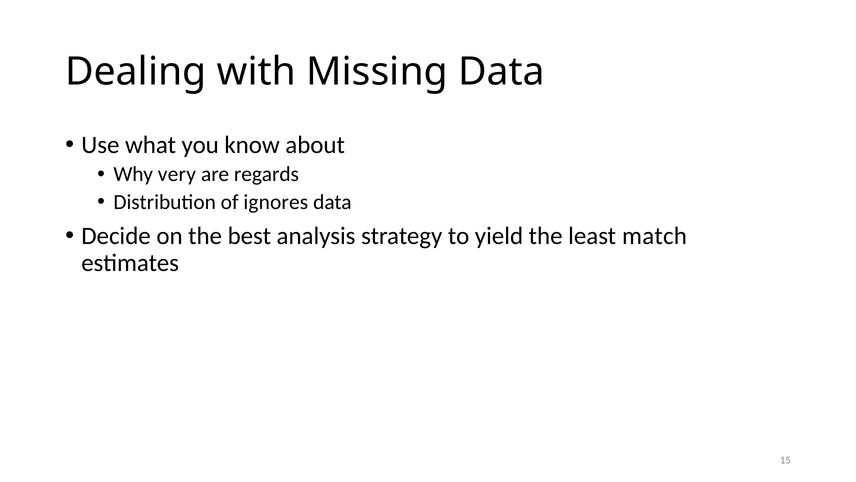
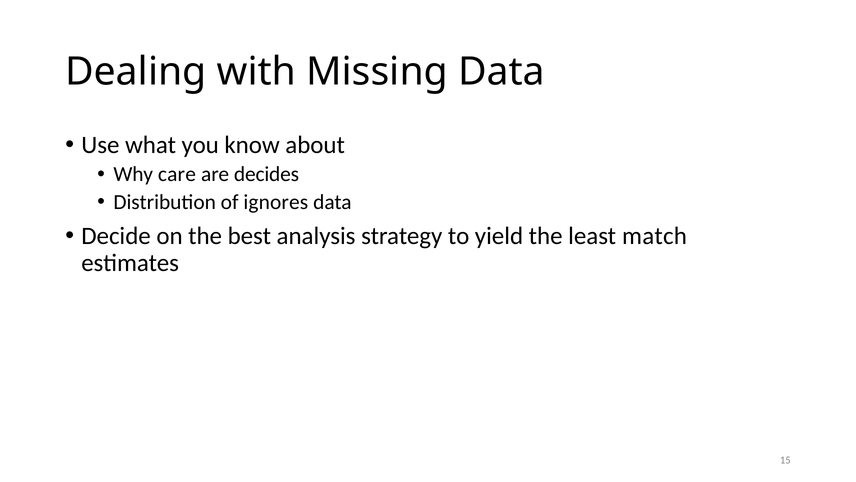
very: very -> care (177, 174)
regards: regards -> decides (266, 174)
